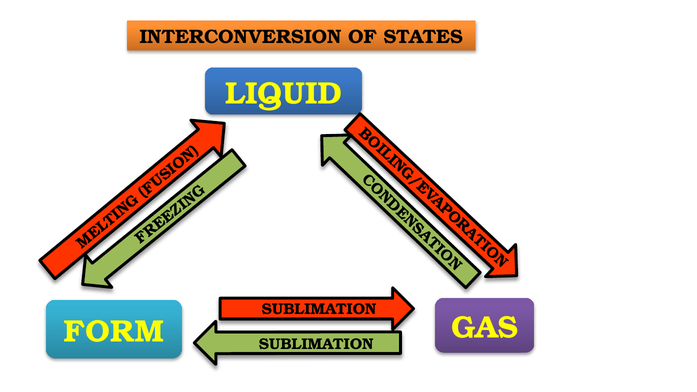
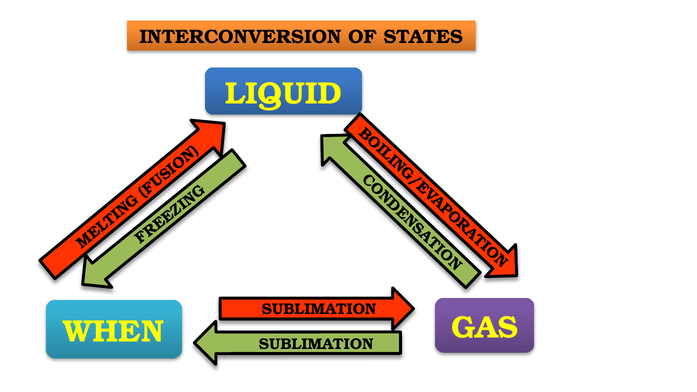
FORM: FORM -> WHEN (114, 331)
